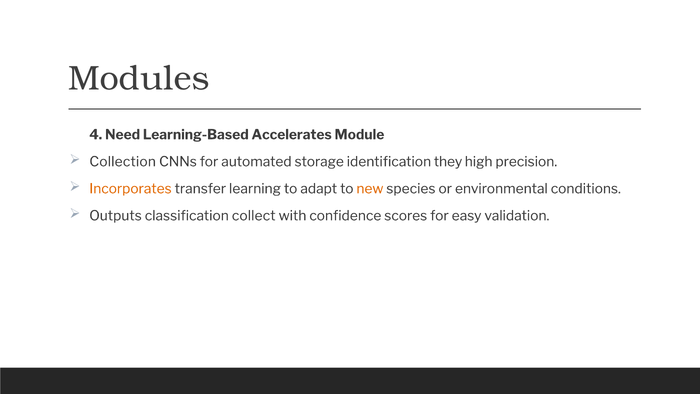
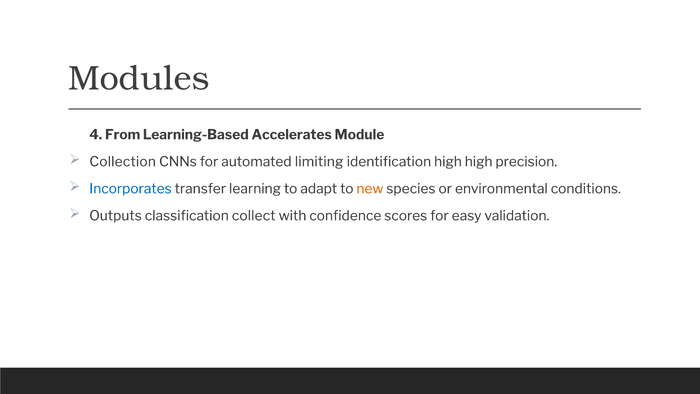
Need: Need -> From (123, 135)
storage: storage -> limiting (319, 162)
identification they: they -> high (448, 162)
Incorporates colour: orange -> blue (130, 189)
